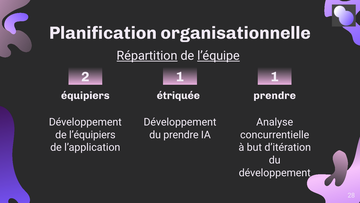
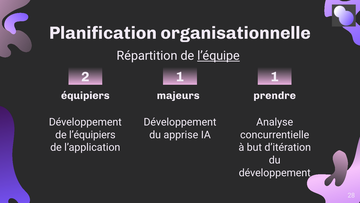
Répartition underline: present -> none (147, 56)
étriquée: étriquée -> majeurs (178, 95)
du prendre: prendre -> apprise (181, 135)
